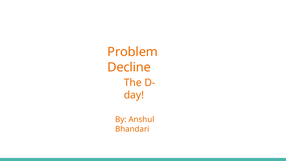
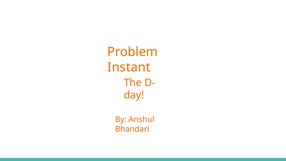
Decline: Decline -> Instant (129, 67)
